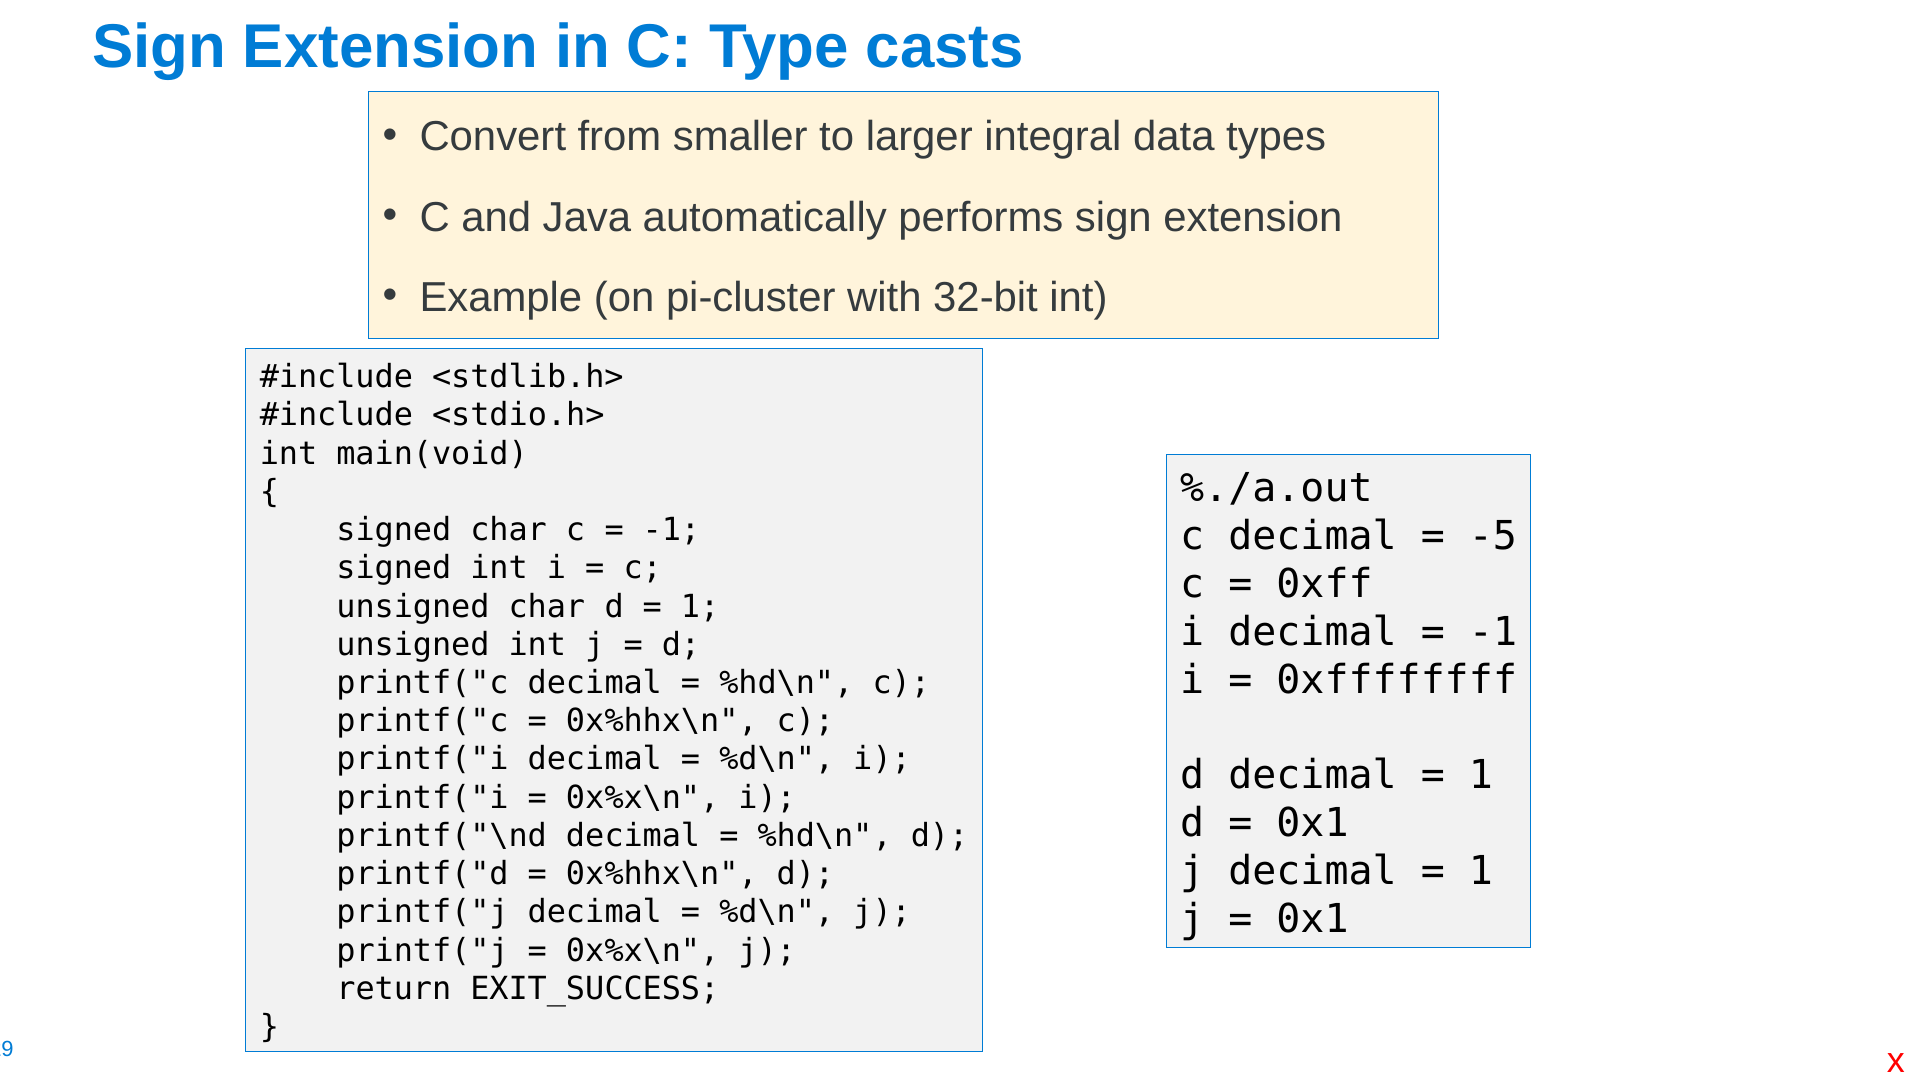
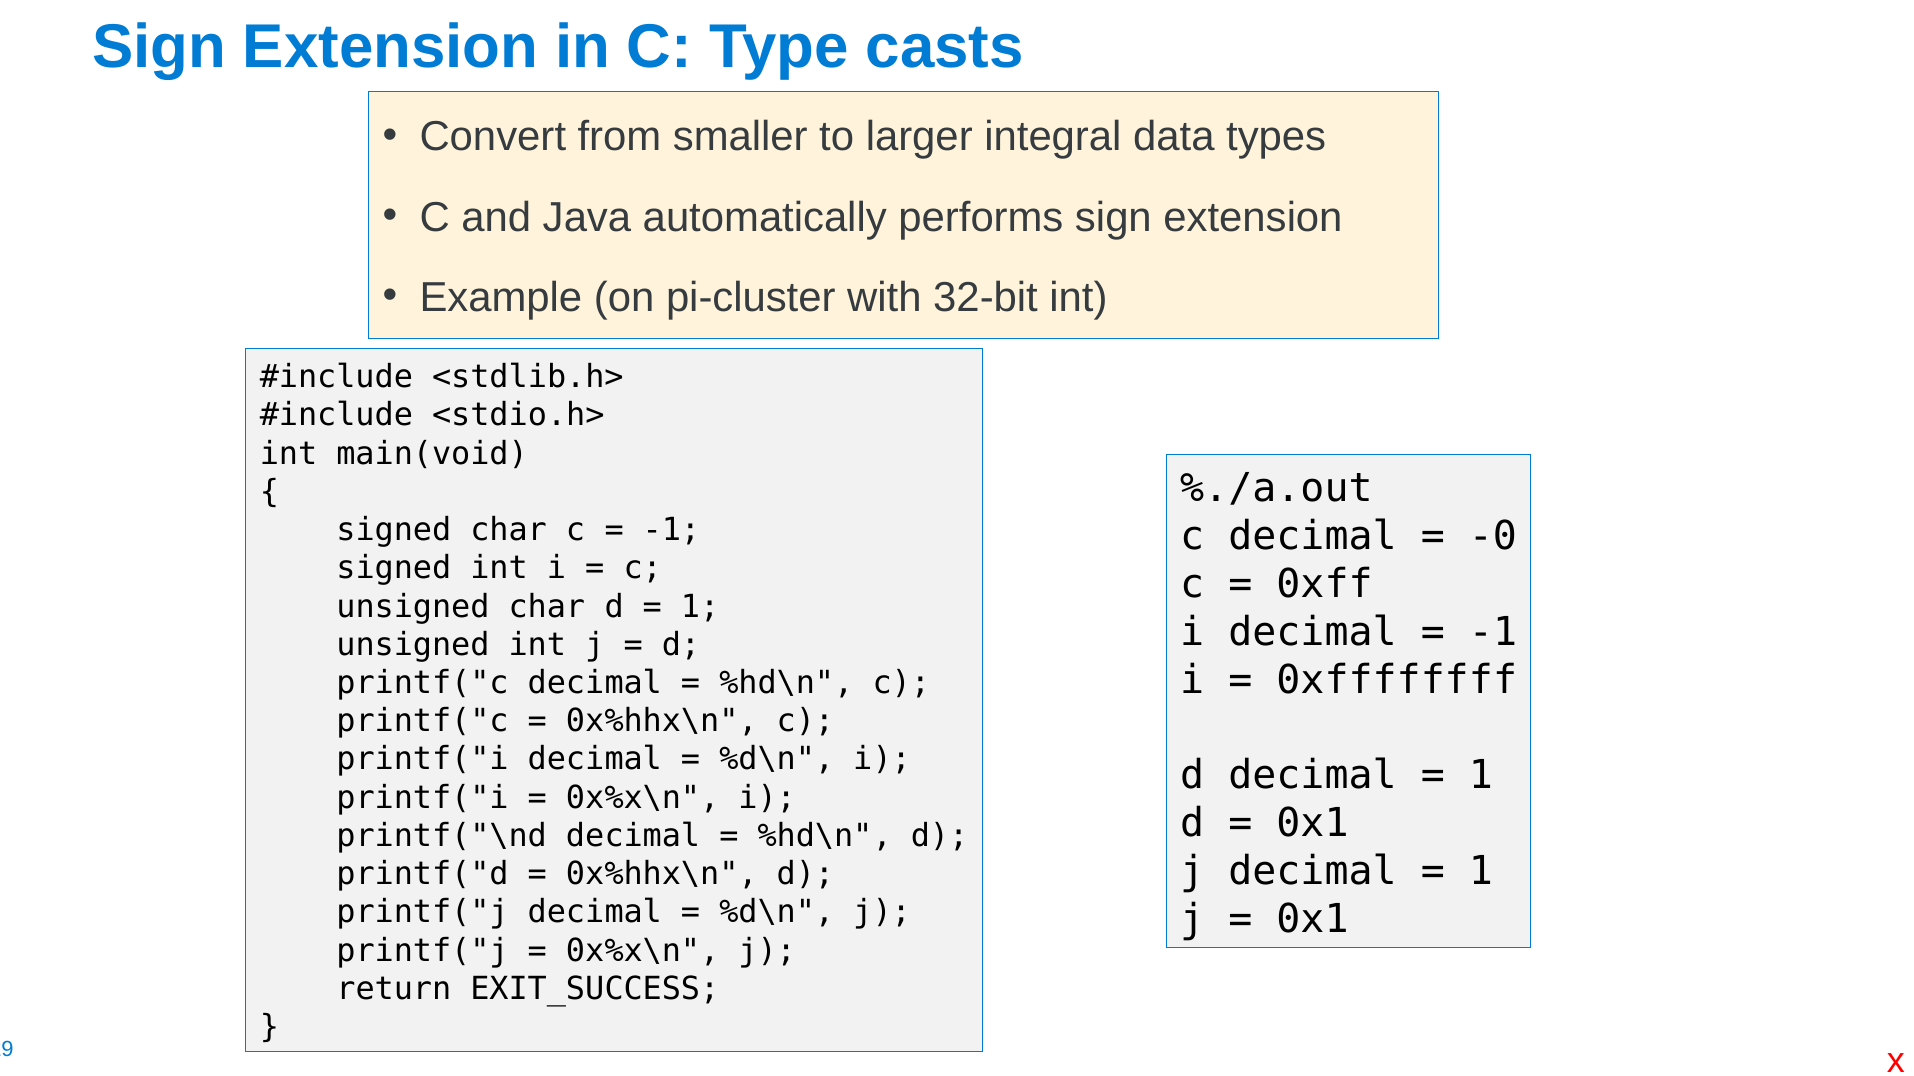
-5: -5 -> -0 (1493, 537)
